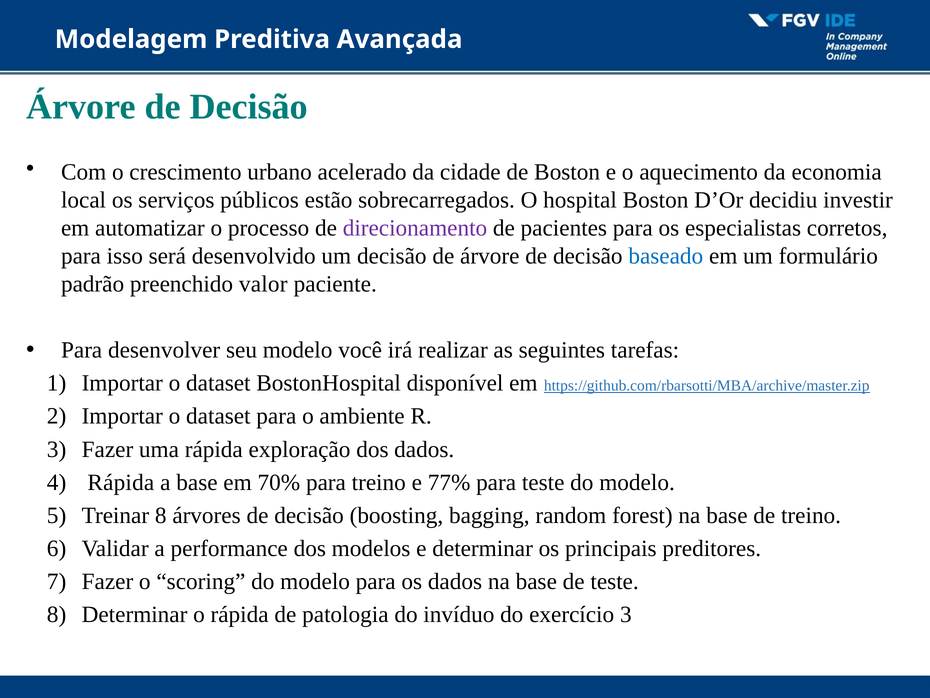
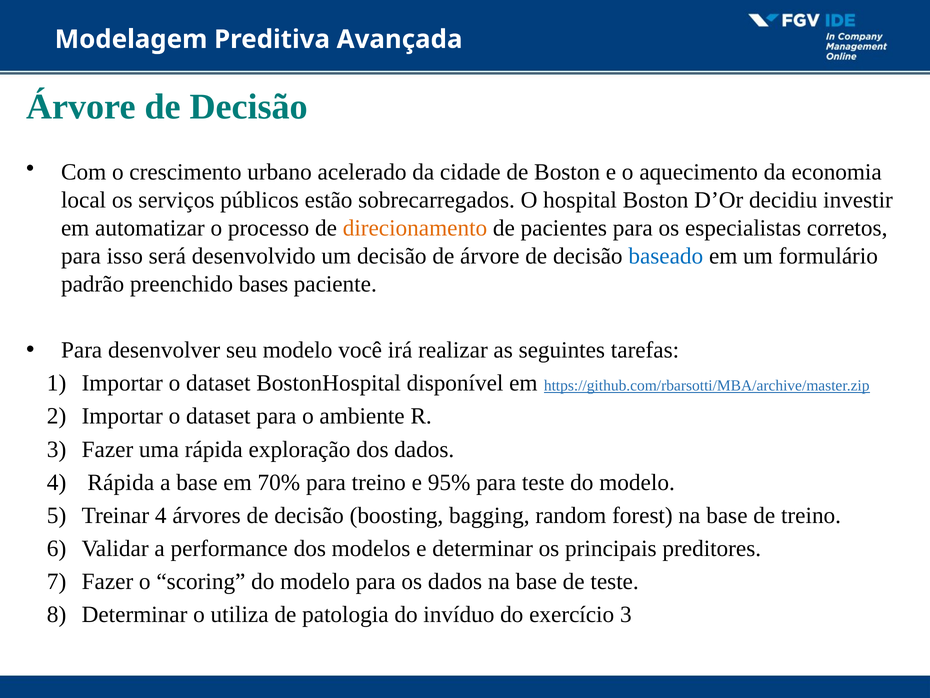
direcionamento colour: purple -> orange (415, 228)
valor: valor -> bases (263, 284)
77%: 77% -> 95% (449, 482)
Treinar 8: 8 -> 4 (161, 515)
o rápida: rápida -> utiliza (240, 614)
